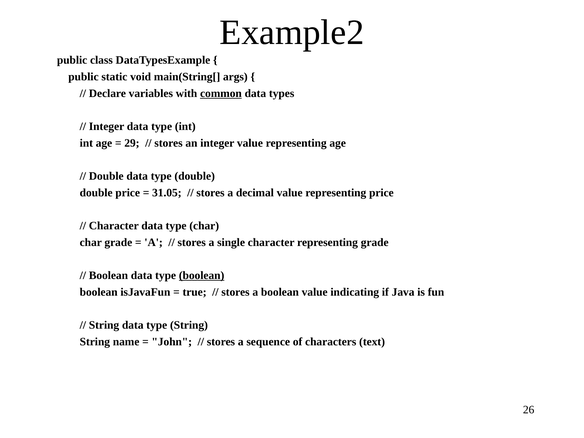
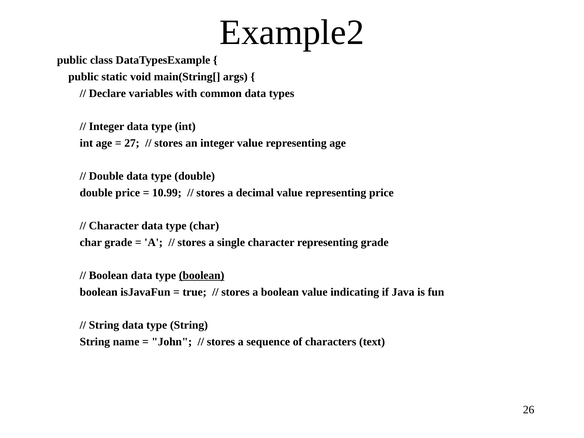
common underline: present -> none (221, 93)
29: 29 -> 27 (132, 143)
31.05: 31.05 -> 10.99 (167, 193)
